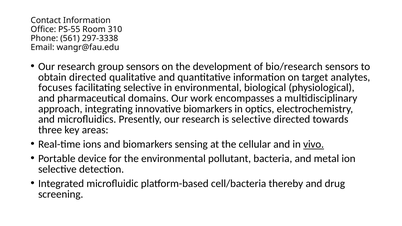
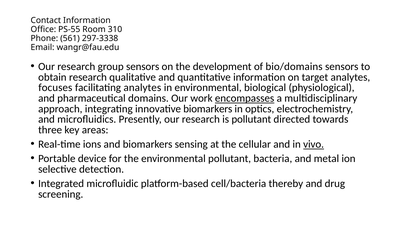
bio/research: bio/research -> bio/domains (294, 67)
obtain directed: directed -> research (88, 77)
facilitating selective: selective -> analytes (142, 88)
encompasses underline: none -> present (245, 98)
is selective: selective -> pollutant (251, 119)
